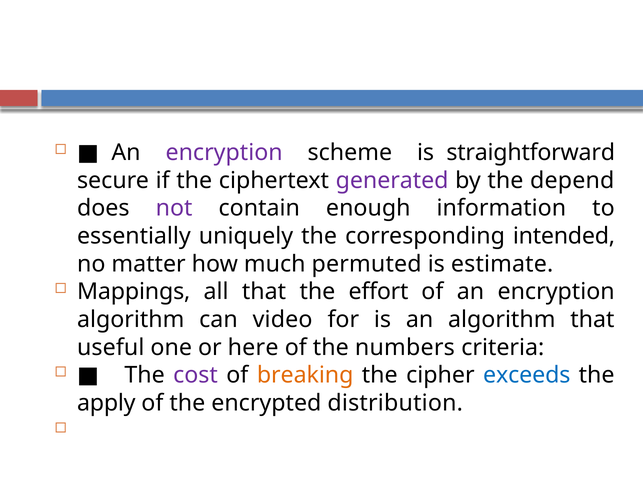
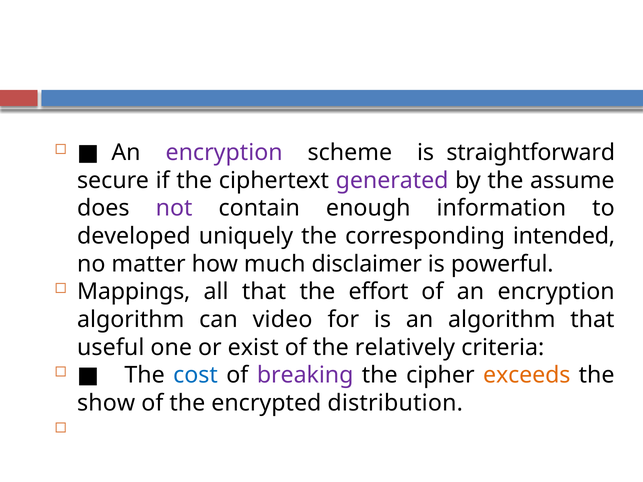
depend: depend -> assume (572, 181)
essentially: essentially -> developed (134, 236)
permuted: permuted -> disclaimer (367, 264)
estimate: estimate -> powerful (502, 264)
here: here -> exist (253, 348)
numbers: numbers -> relatively (405, 348)
cost colour: purple -> blue (196, 375)
breaking colour: orange -> purple (305, 375)
exceeds colour: blue -> orange (527, 375)
apply: apply -> show (106, 403)
